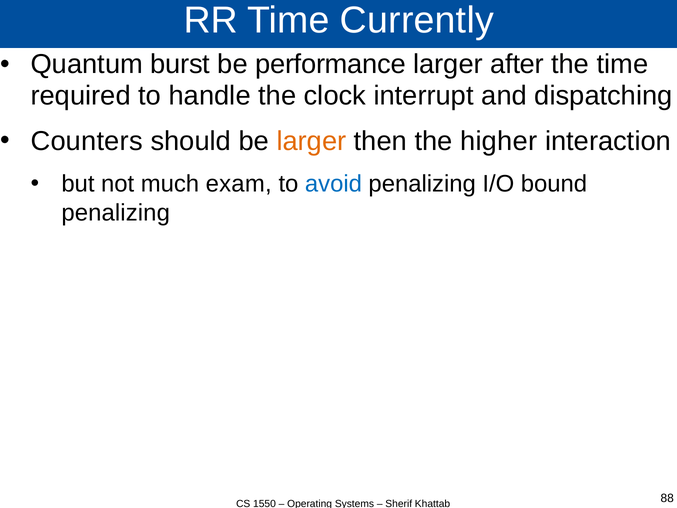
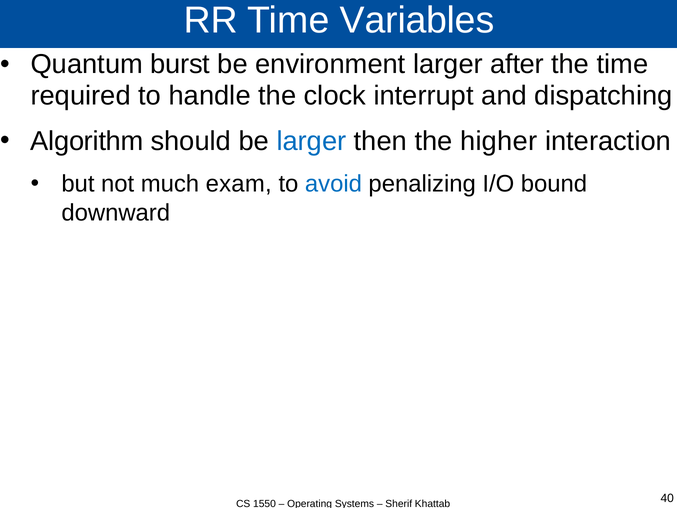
Currently: Currently -> Variables (417, 20)
performance: performance -> environment (330, 64)
Counters: Counters -> Algorithm (87, 141)
larger colour: orange -> blue (311, 141)
penalizing: penalizing -> downward (116, 213)
88: 88 -> 40 (667, 498)
